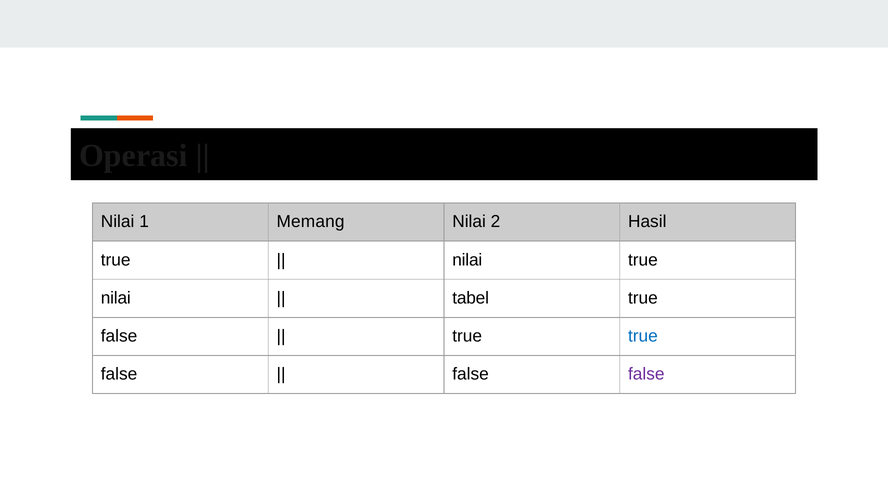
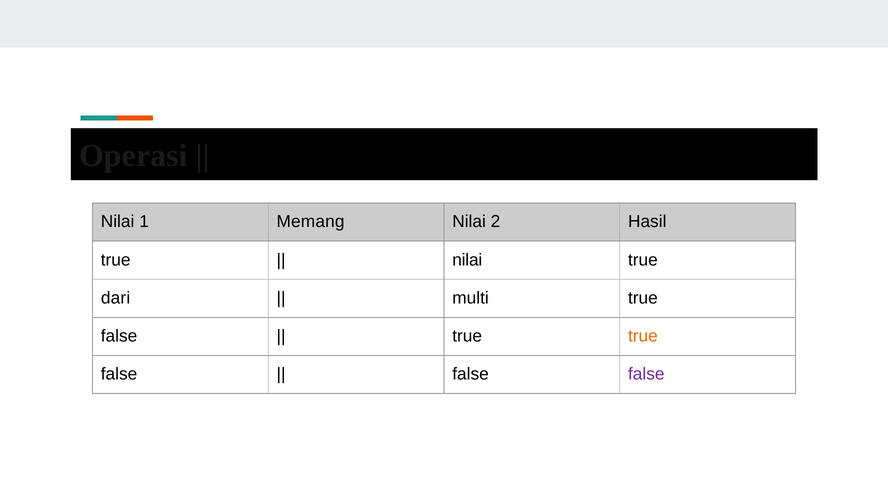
nilai: nilai -> dari (116, 298)
tabel: tabel -> multi (471, 298)
true colour: blue -> orange (643, 336)
